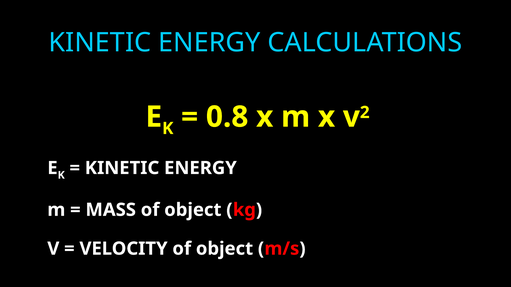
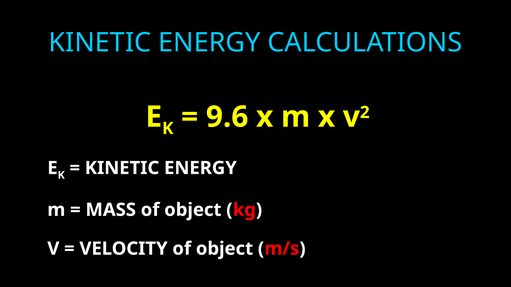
0.8: 0.8 -> 9.6 (227, 117)
